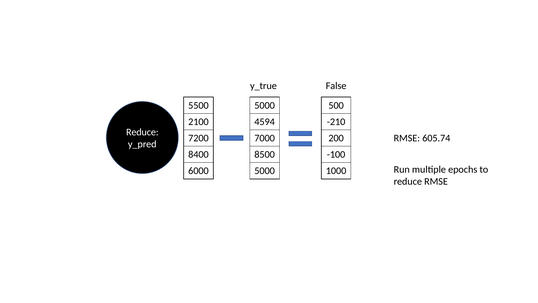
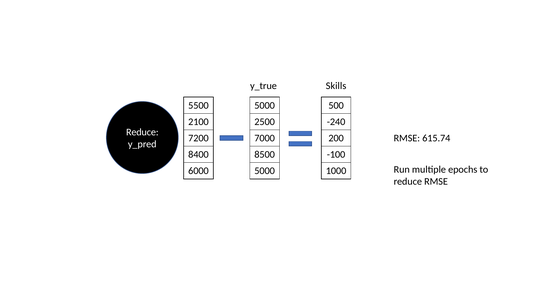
False: False -> Skills (336, 86)
4594: 4594 -> 2500 (265, 122)
-210: -210 -> -240 (336, 122)
605.74: 605.74 -> 615.74 (436, 138)
